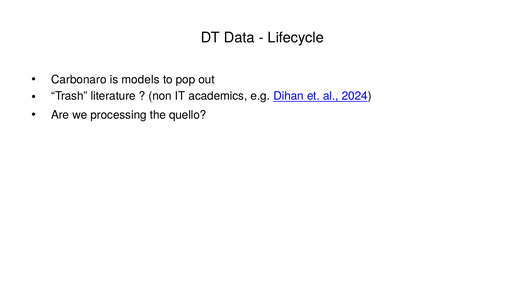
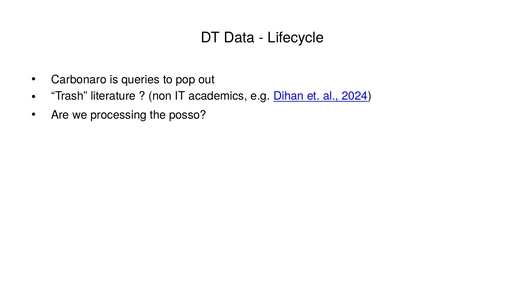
models: models -> queries (141, 79)
quello: quello -> posso (188, 115)
